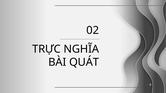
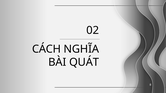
TRỰC: TRỰC -> CÁCH (46, 49)
